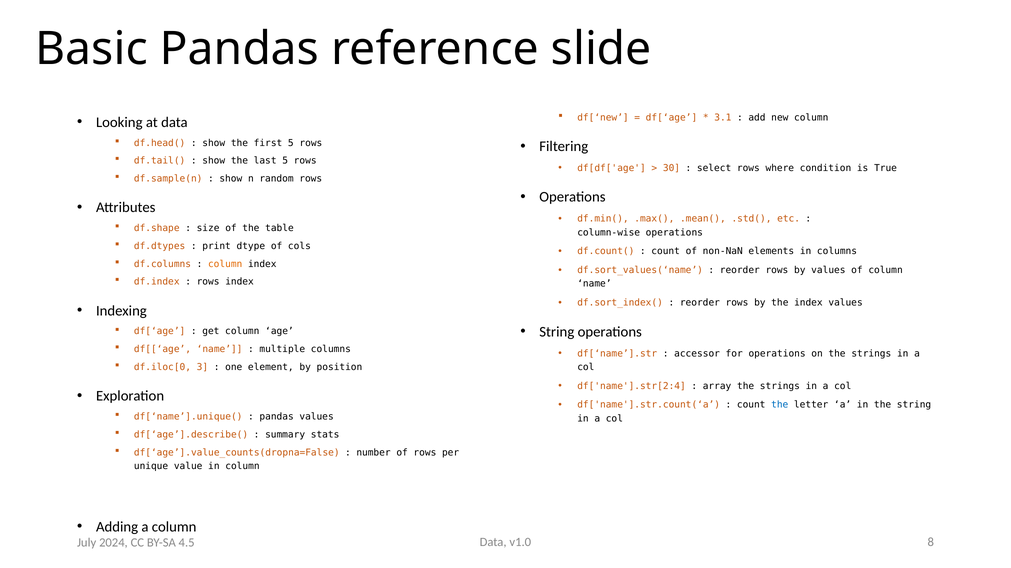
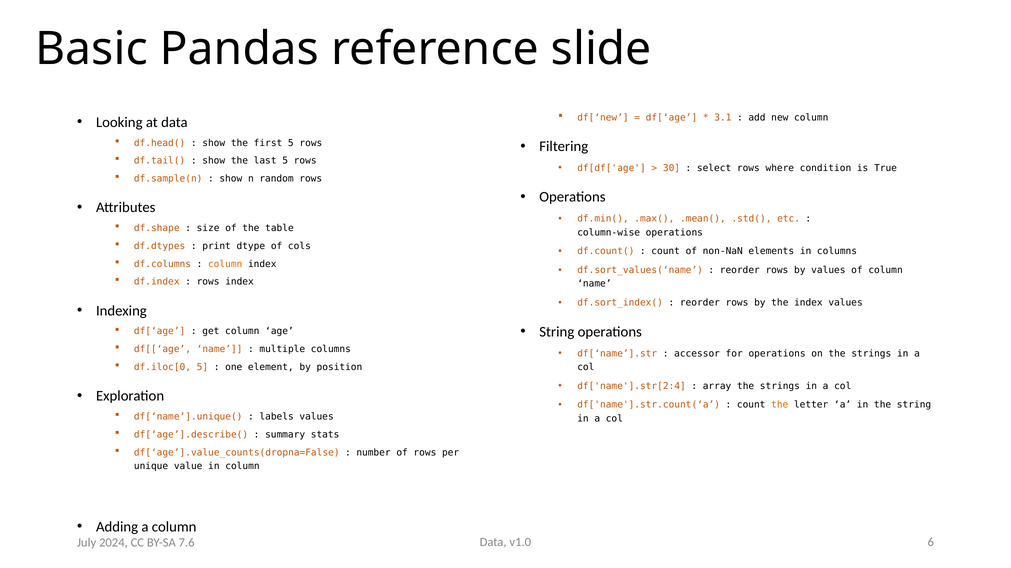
df.iloc[0 3: 3 -> 5 (202, 368)
the colour: blue -> orange (780, 405)
pandas: pandas -> labels (277, 417)
8: 8 -> 6 (931, 543)
4.5: 4.5 -> 7.6 (187, 543)
